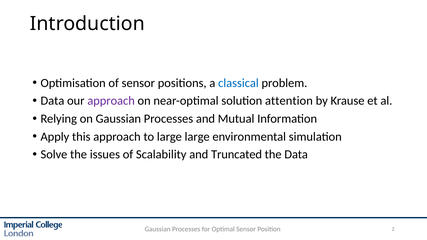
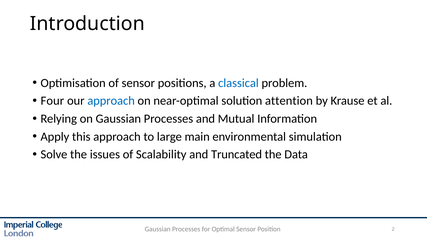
Data: Data -> Four (52, 101)
approach colour: purple -> blue (111, 101)
large large: large -> main (197, 137)
